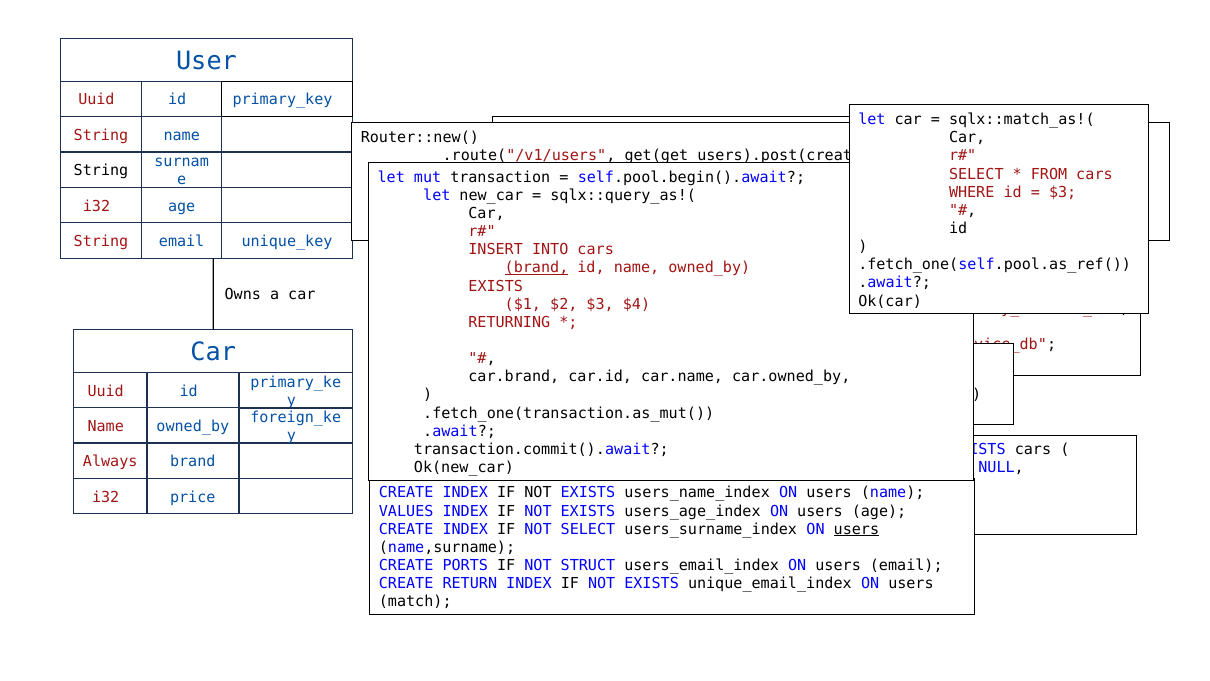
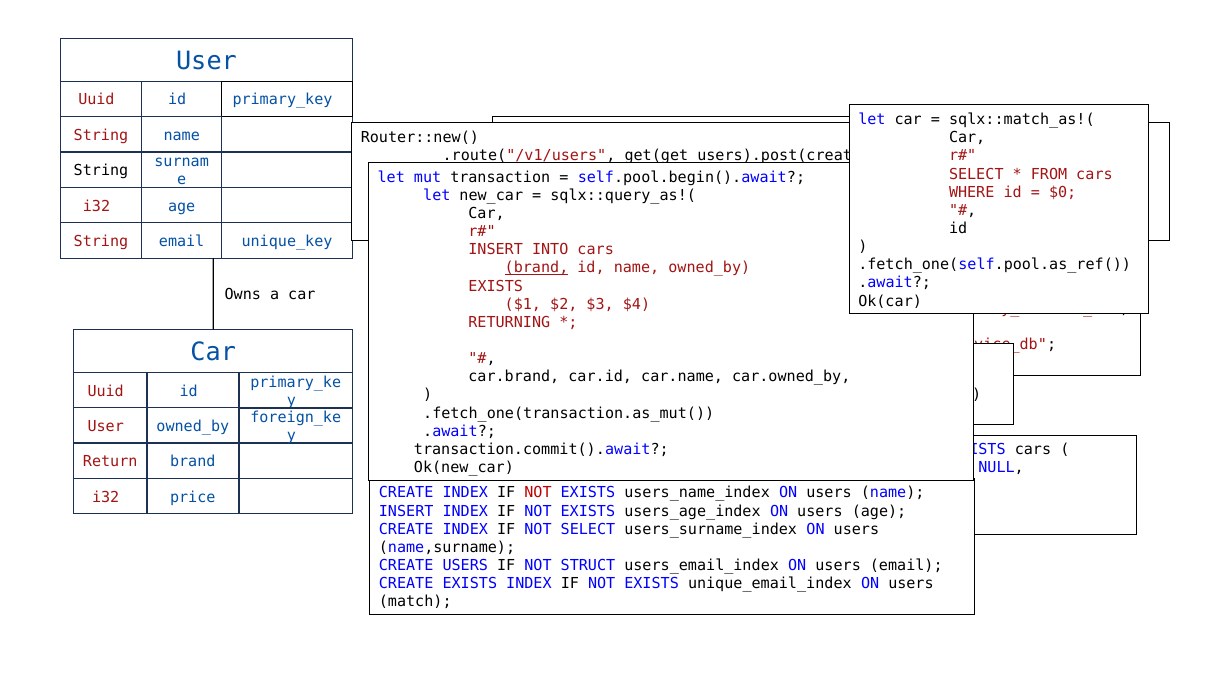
$3: $3 -> $0 (1063, 192)
Name: Name -> User (106, 426)
Always: Always -> Return (110, 461)
NOT colour: black -> red (538, 493)
VALUES: VALUES -> INSERT (406, 511)
users underline: present -> none (856, 529)
CREATE PORTS: PORTS -> USERS (465, 565)
CREATE RETURN: RETURN -> EXISTS (470, 583)
